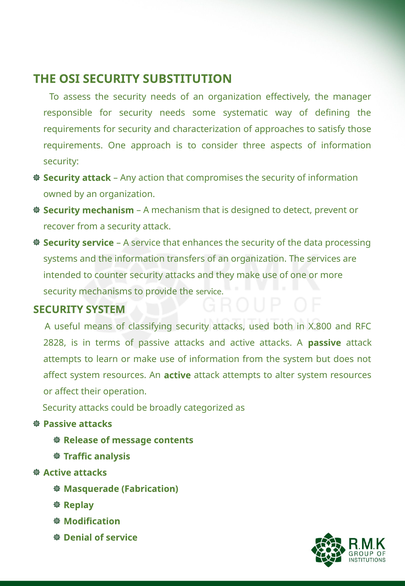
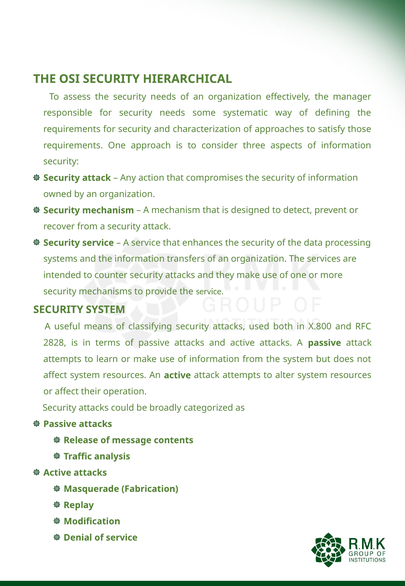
SUBSTITUTION: SUBSTITUTION -> HIERARCHICAL (187, 79)
